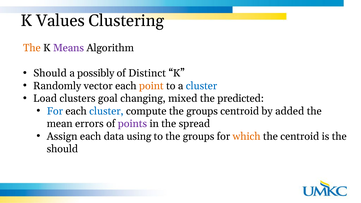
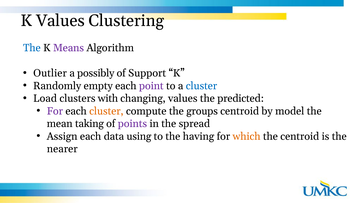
The colour: orange -> blue (32, 48)
Should: Should -> Outlier (50, 73)
Distinct: Distinct -> Support (147, 73)
vector: vector -> empty (98, 86)
point colour: orange -> purple (151, 86)
goal: goal -> with (108, 98)
changing mixed: mixed -> values (183, 98)
For colour: blue -> purple (55, 111)
cluster colour: blue -> orange (106, 111)
added: added -> model (290, 111)
errors: errors -> taking (89, 124)
to the groups: groups -> having (199, 136)
should: should -> nearer (62, 149)
